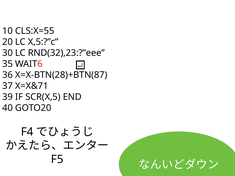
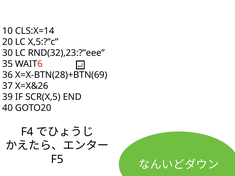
CLS:X=55: CLS:X=55 -> CLS:X=14 (35, 31)
X=X-BTN(28)+BTN(87: X=X-BTN(28)+BTN(87 -> X=X-BTN(28)+BTN(69 (61, 75)
X=X&71: X=X&71 -> X=X&26 (32, 86)
